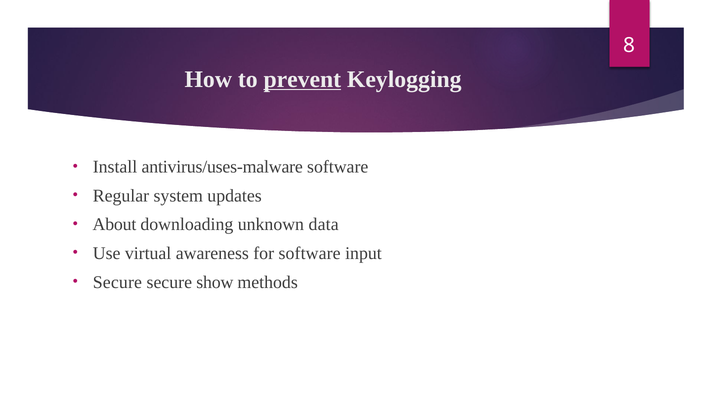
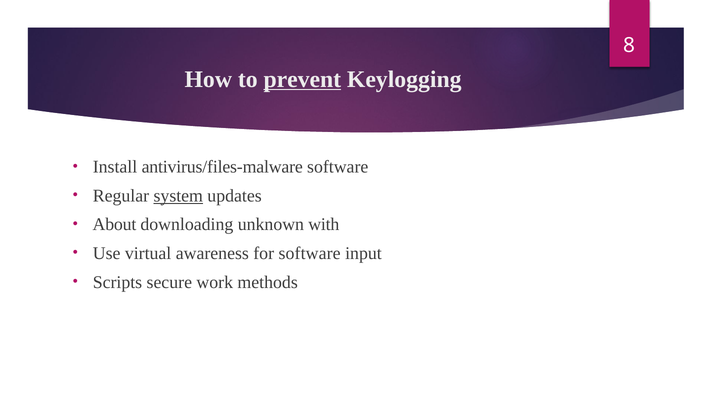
antivirus/uses-malware: antivirus/uses-malware -> antivirus/files-malware (222, 167)
system underline: none -> present (178, 195)
data: data -> with (324, 224)
Secure: Secure -> Scripts (117, 282)
show: show -> work (215, 282)
